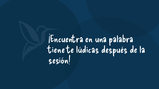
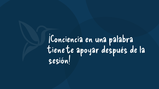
¡Encuentra: ¡Encuentra -> ¡Conciencia (66, 39)
lúdicas: lúdicas -> apoyar (88, 50)
